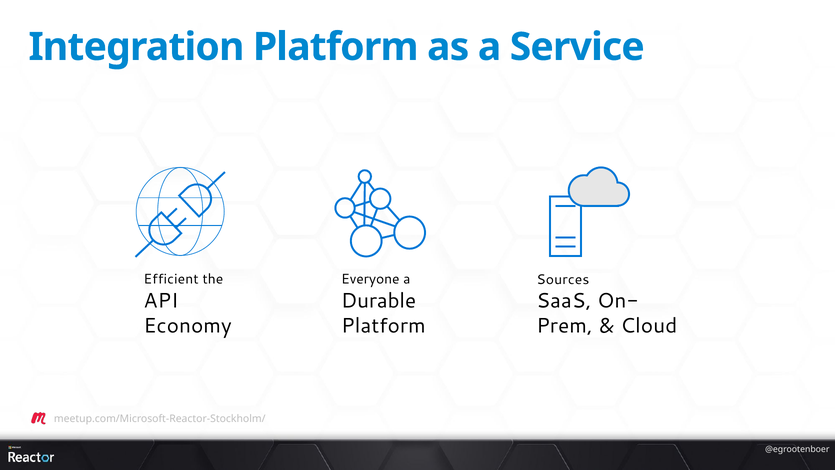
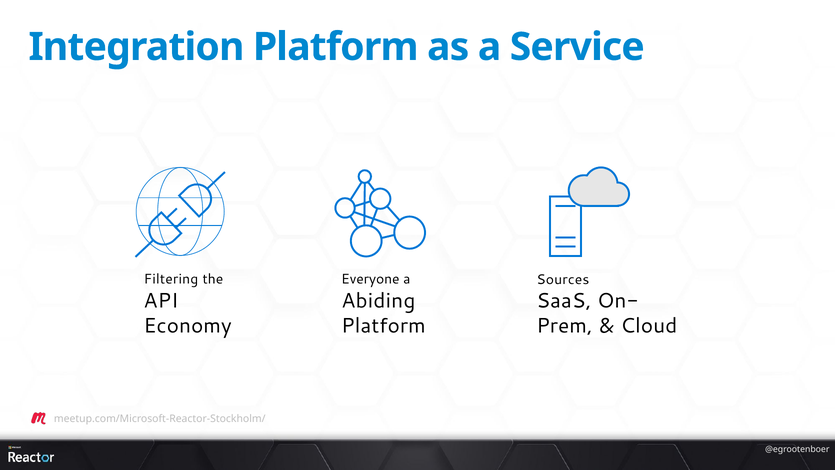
Efficient: Efficient -> Filtering (171, 279)
Durable: Durable -> Abiding (378, 301)
